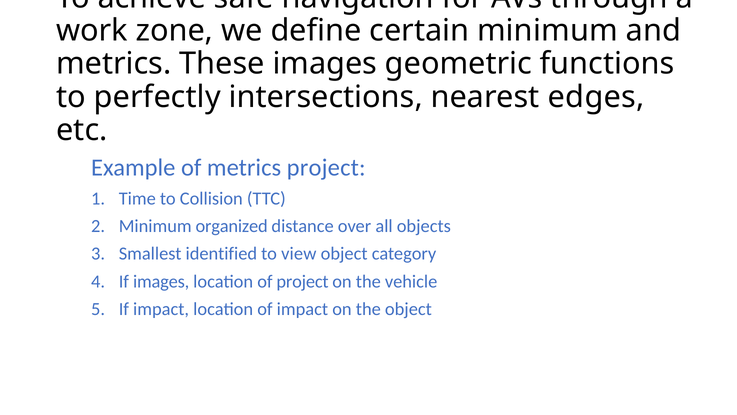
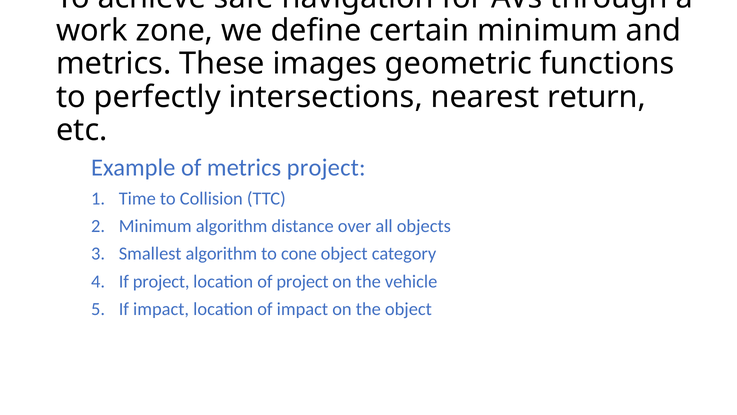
edges: edges -> return (596, 97)
Minimum organized: organized -> algorithm (232, 226)
Smallest identified: identified -> algorithm (221, 254)
view: view -> cone (299, 254)
If images: images -> project (161, 281)
